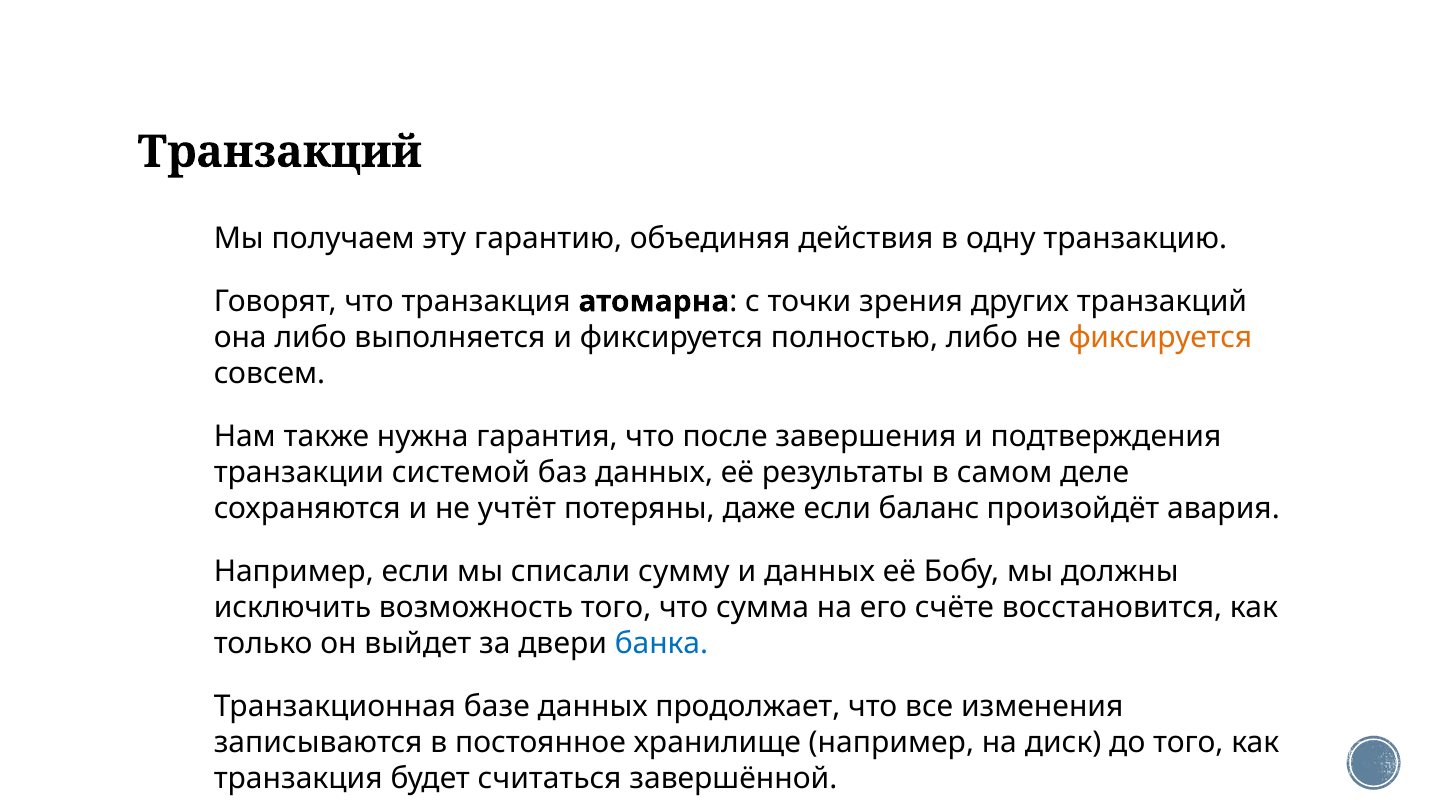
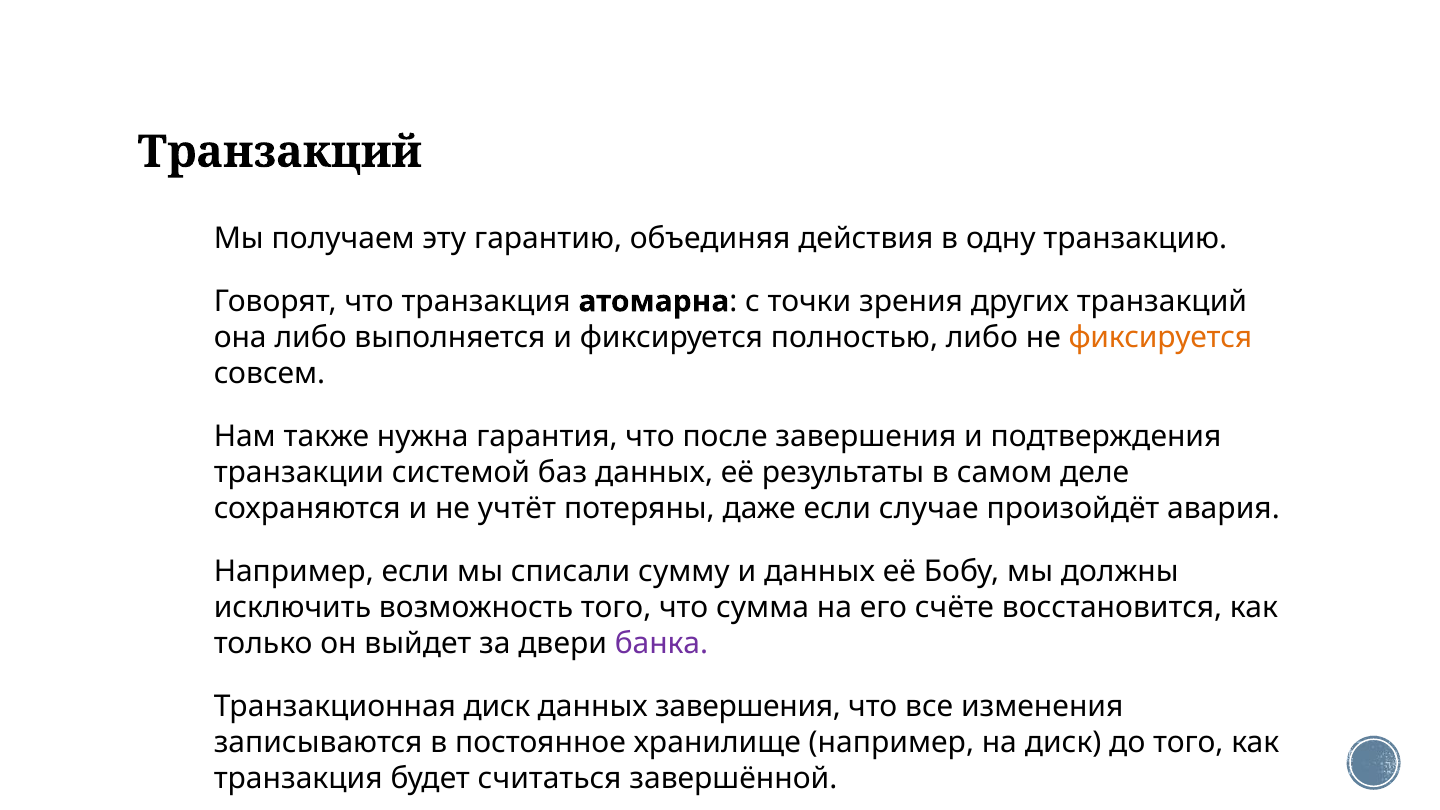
баланс: баланс -> случае (929, 509)
банка colour: blue -> purple (661, 644)
Транзакционная базе: базе -> диск (497, 707)
данных продолжает: продолжает -> завершения (748, 707)
